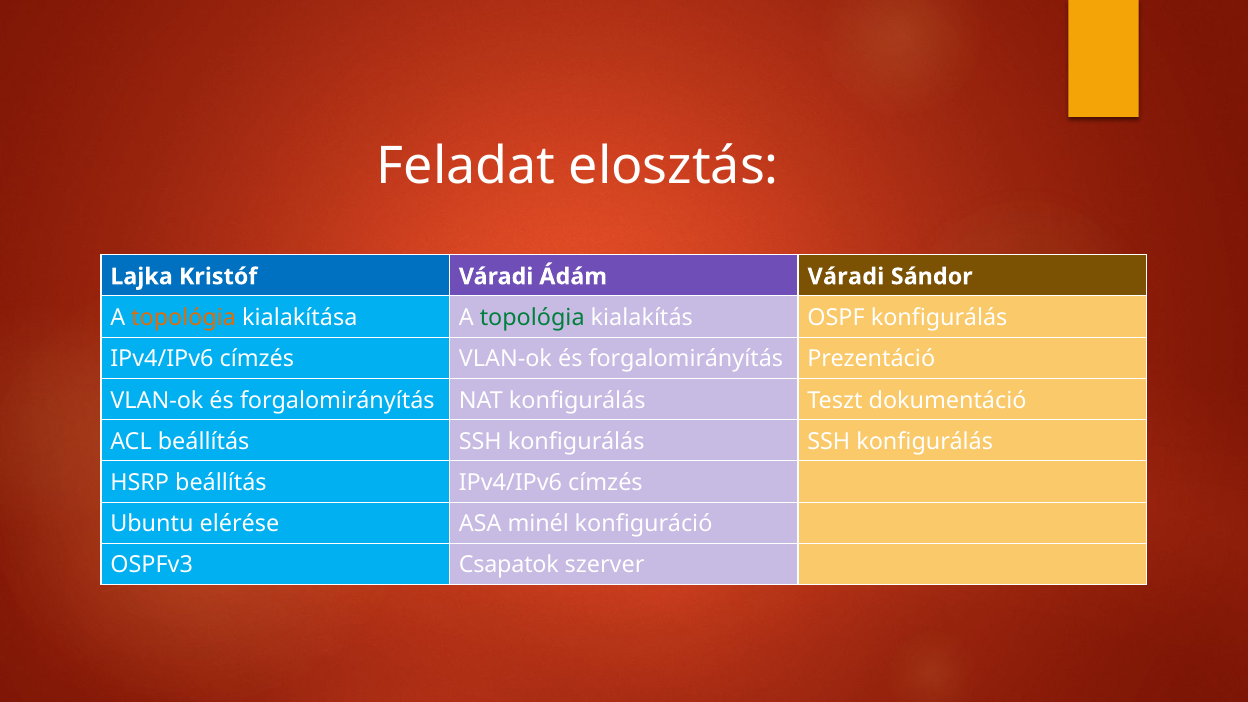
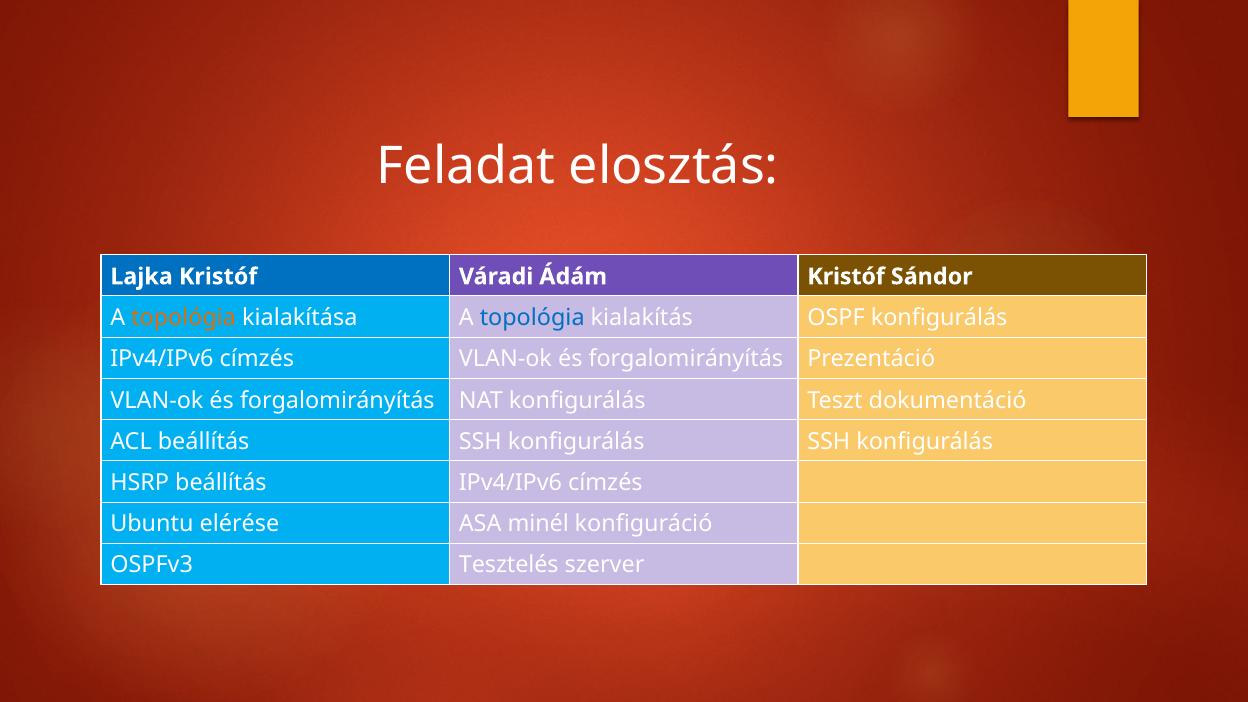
Ádám Váradi: Váradi -> Kristóf (846, 277)
topológia colour: green -> blue (532, 318)
Csapatok: Csapatok -> Tesztelés (509, 565)
